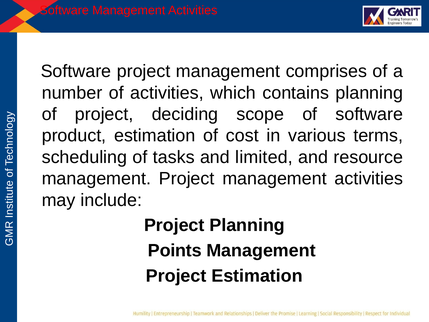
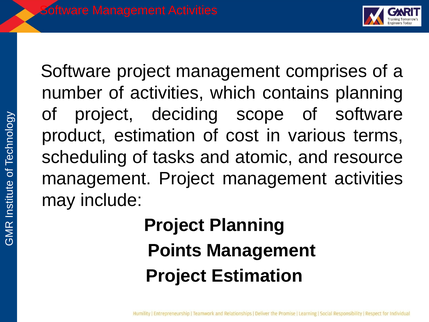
limited: limited -> atomic (264, 157)
